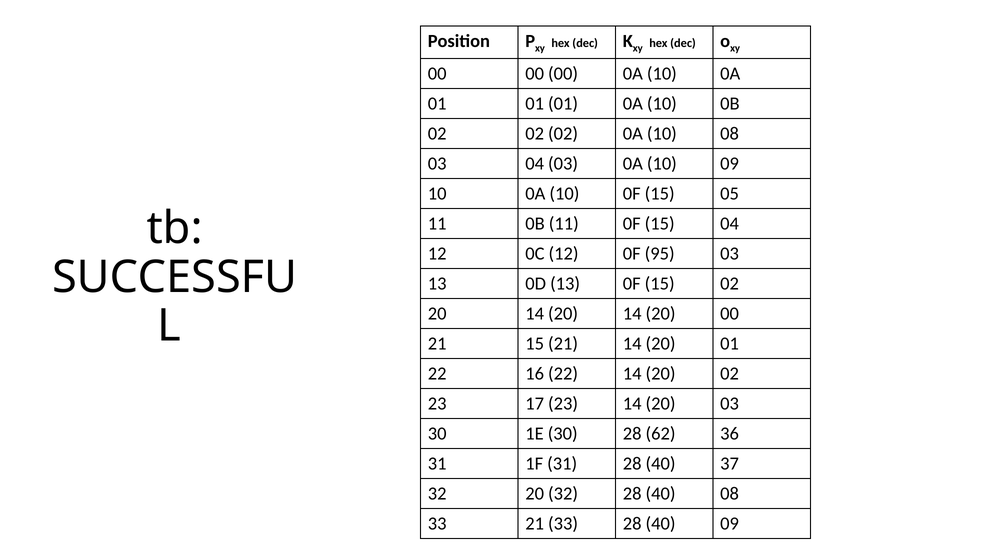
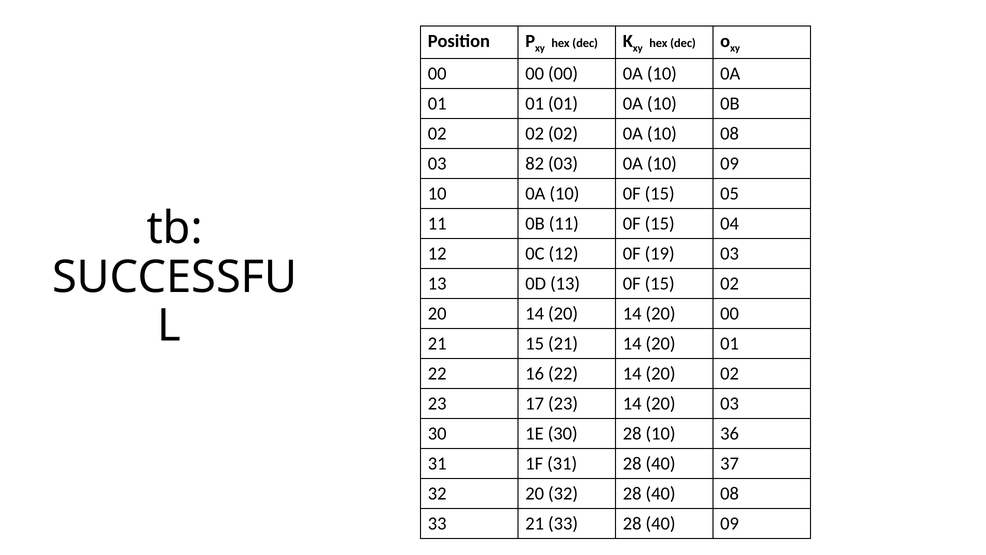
03 04: 04 -> 82 (535, 164)
95: 95 -> 19 (660, 254)
28 62: 62 -> 10 (661, 433)
